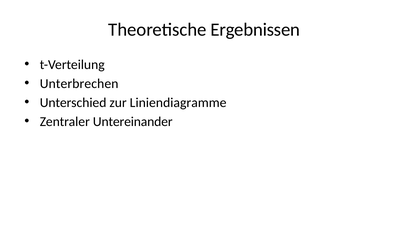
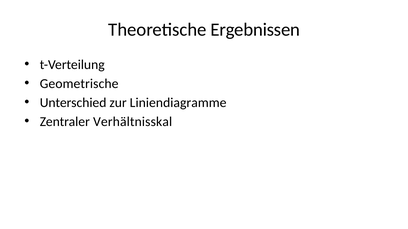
Unterbrechen: Unterbrechen -> Geometrische (79, 84)
Untereinander: Untereinander -> Verhältnisskal (133, 122)
